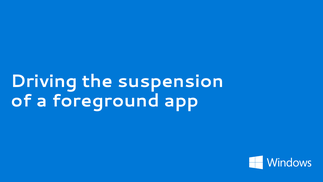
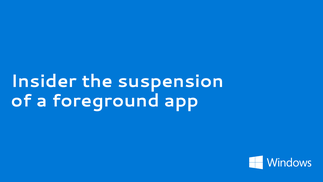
Driving: Driving -> Insider (44, 81)
